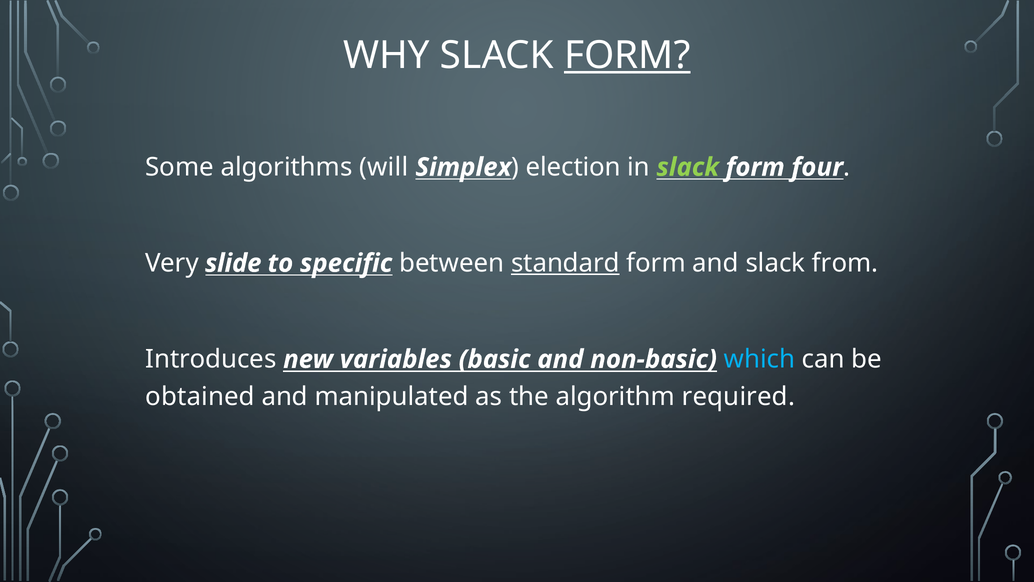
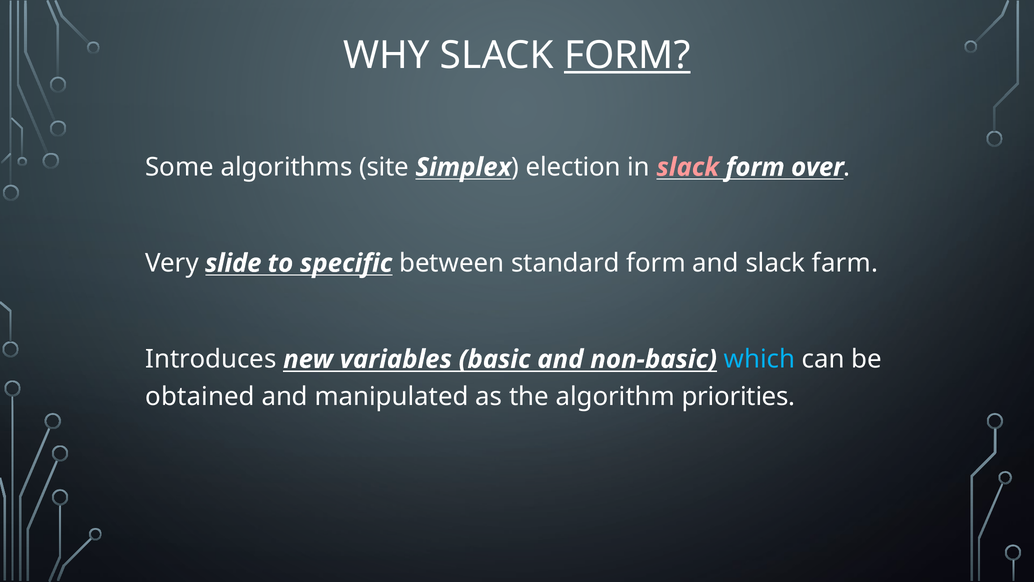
will: will -> site (384, 167)
slack colour: light green -> pink (688, 167)
four: four -> over (818, 167)
standard underline: present -> none (565, 263)
from: from -> farm (845, 263)
required: required -> priorities (739, 396)
